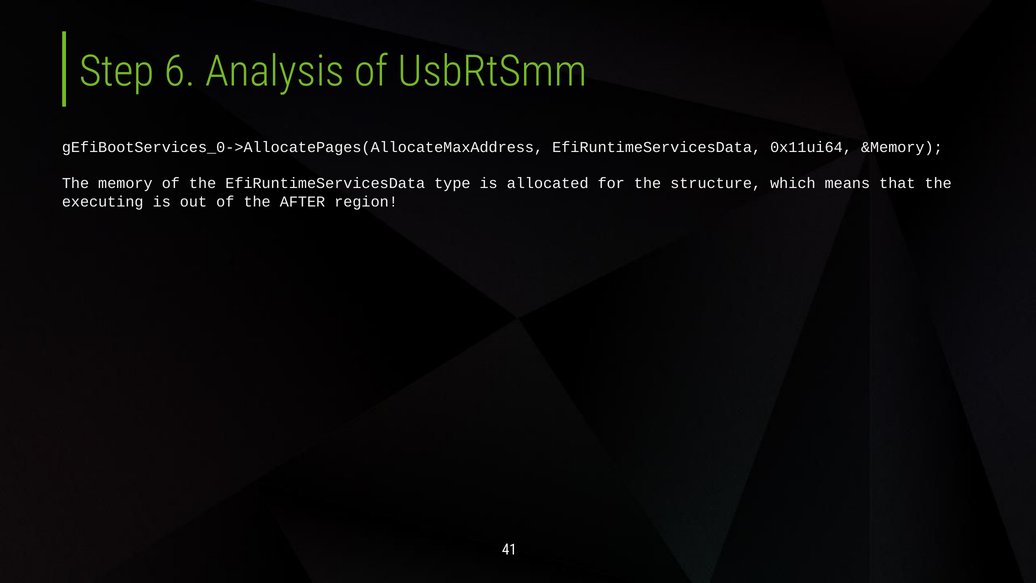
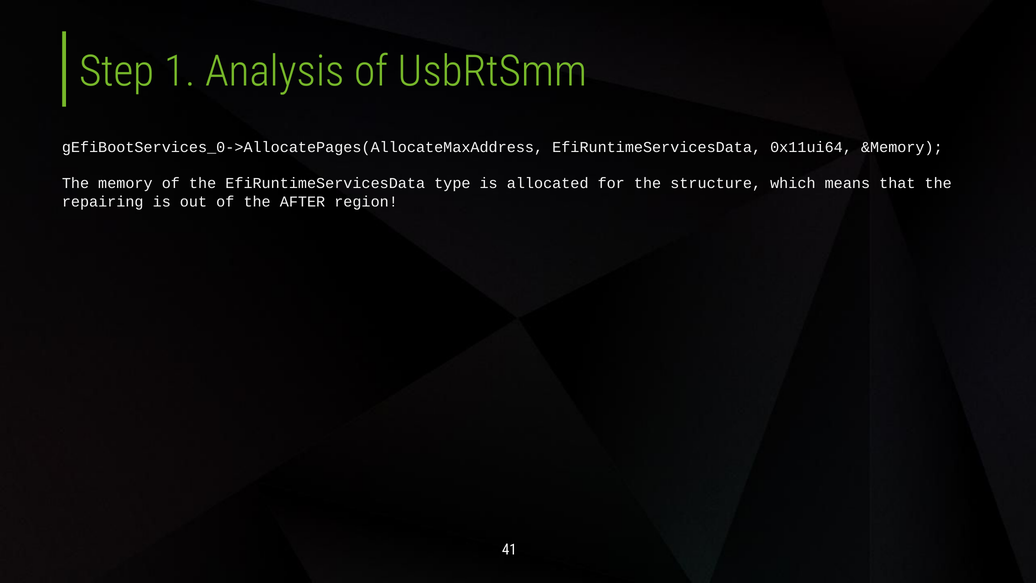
6: 6 -> 1 (180, 72)
executing: executing -> repairing (103, 202)
